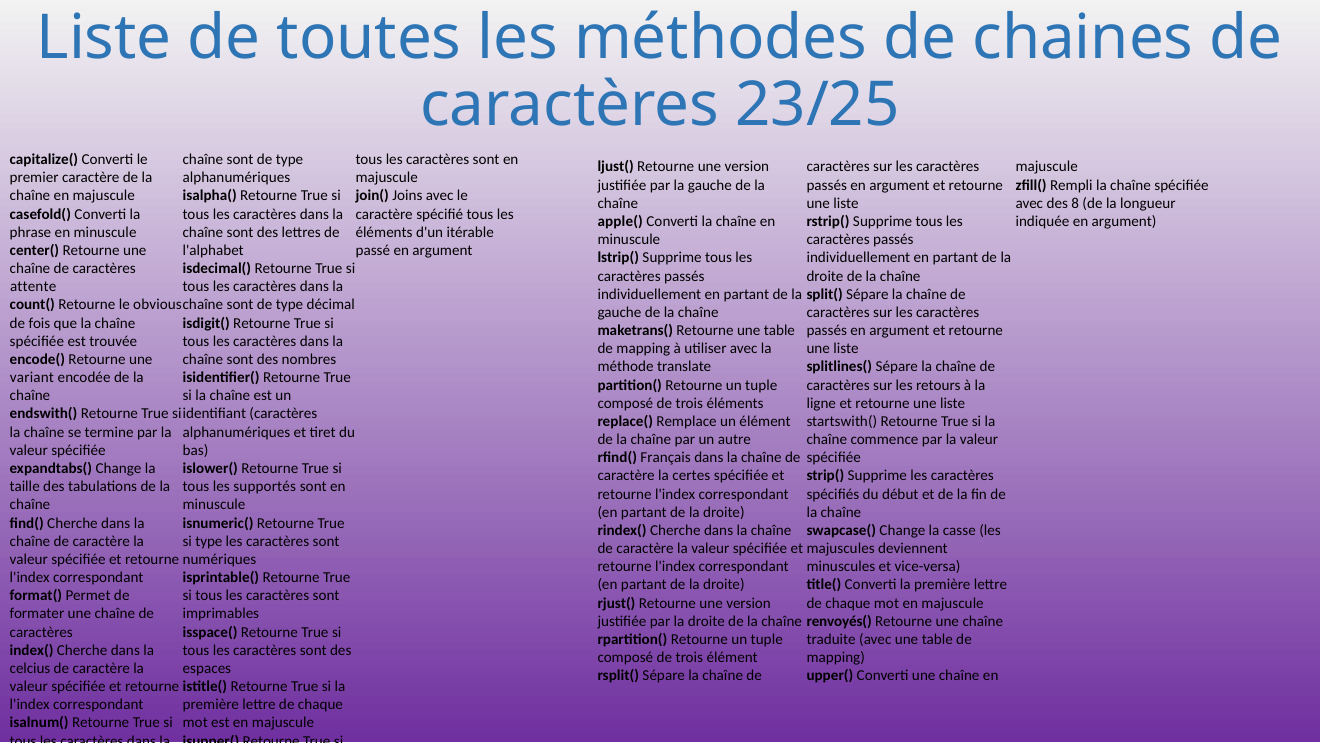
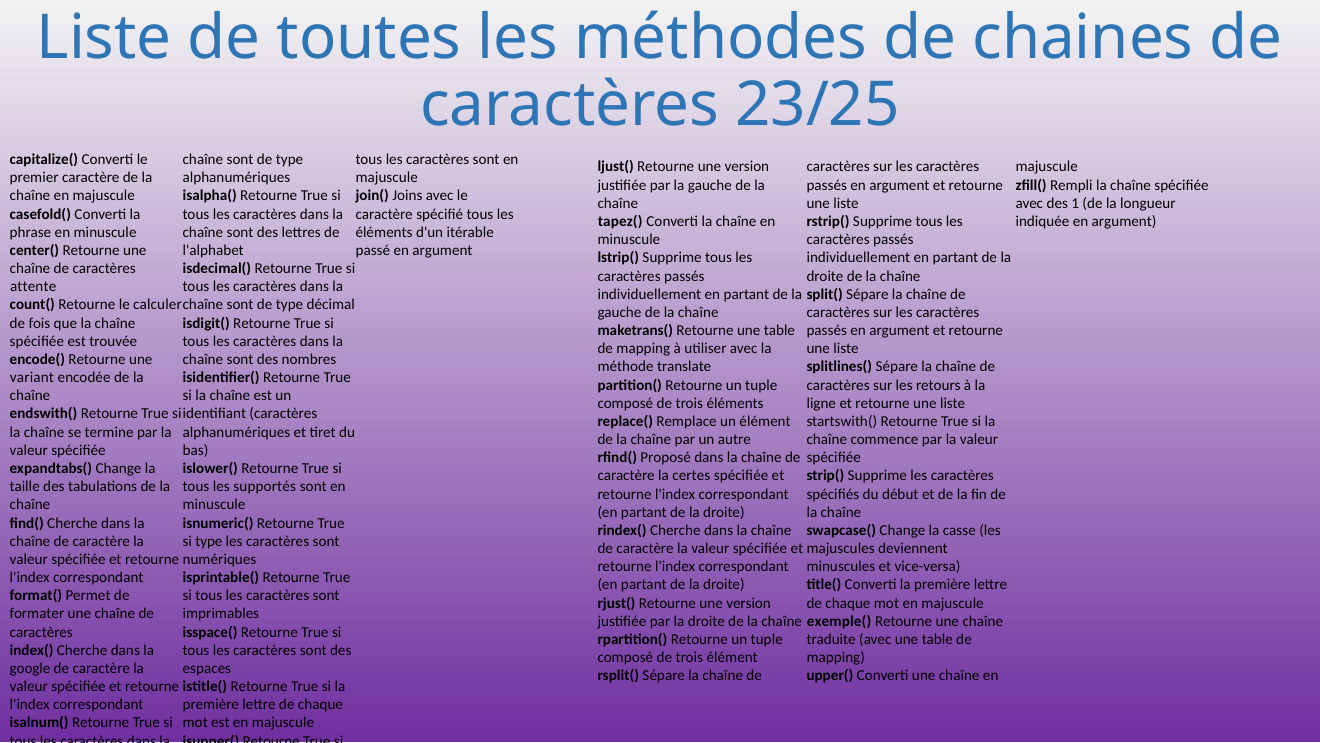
8: 8 -> 1 (1075, 203)
apple(: apple( -> tapez( (620, 221)
obvious: obvious -> calculer (158, 305)
Français: Français -> Proposé (666, 457)
renvoyés(: renvoyés( -> exemple( (839, 621)
celcius: celcius -> google (30, 668)
